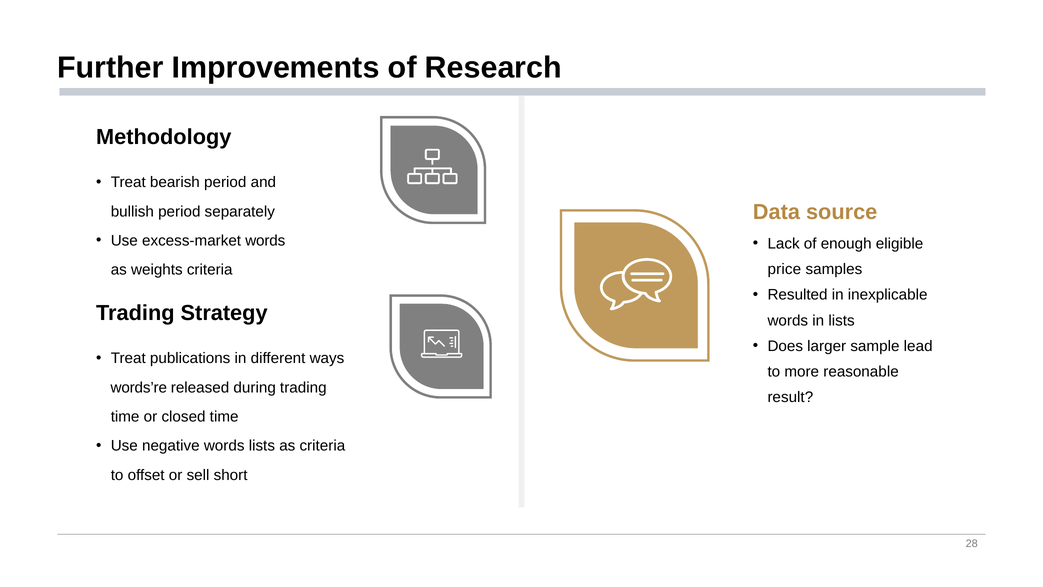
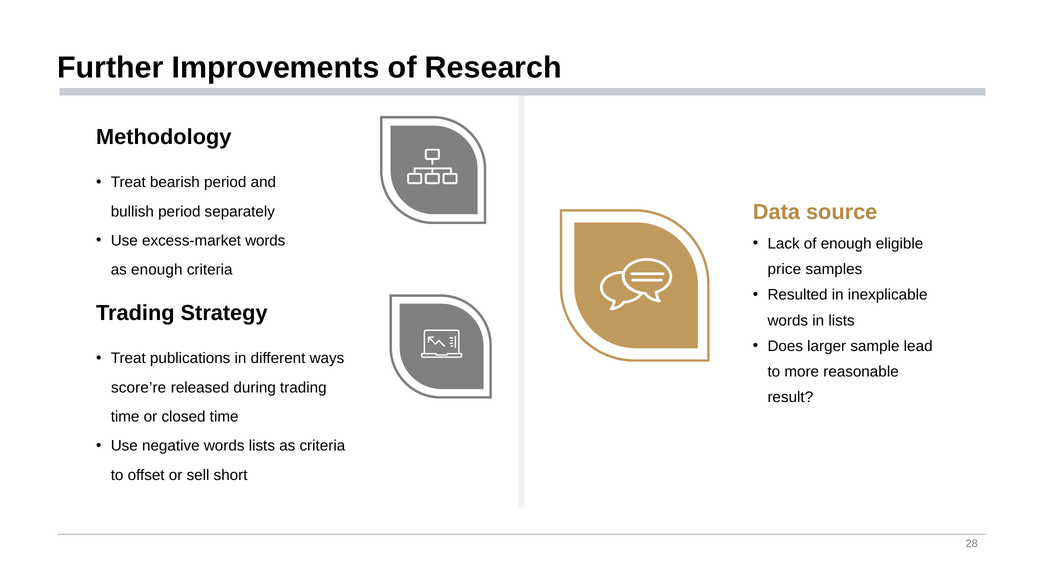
as weights: weights -> enough (157, 270)
words’re: words’re -> score’re (139, 387)
